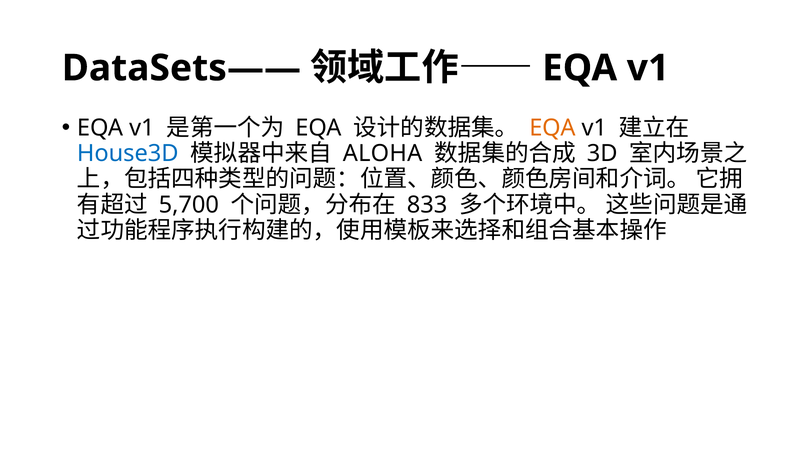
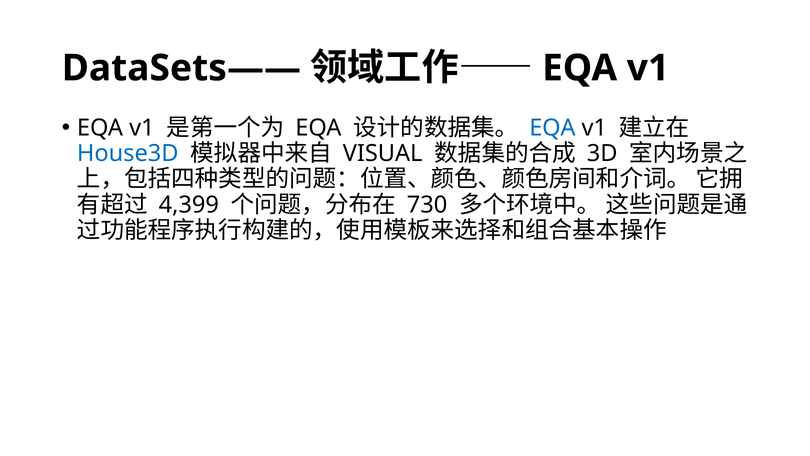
EQA colour: orange -> blue (552, 128)
ALOHA: ALOHA -> VISUAL (383, 153)
5,700: 5,700 -> 4,399 (189, 205)
833: 833 -> 730 (427, 205)
